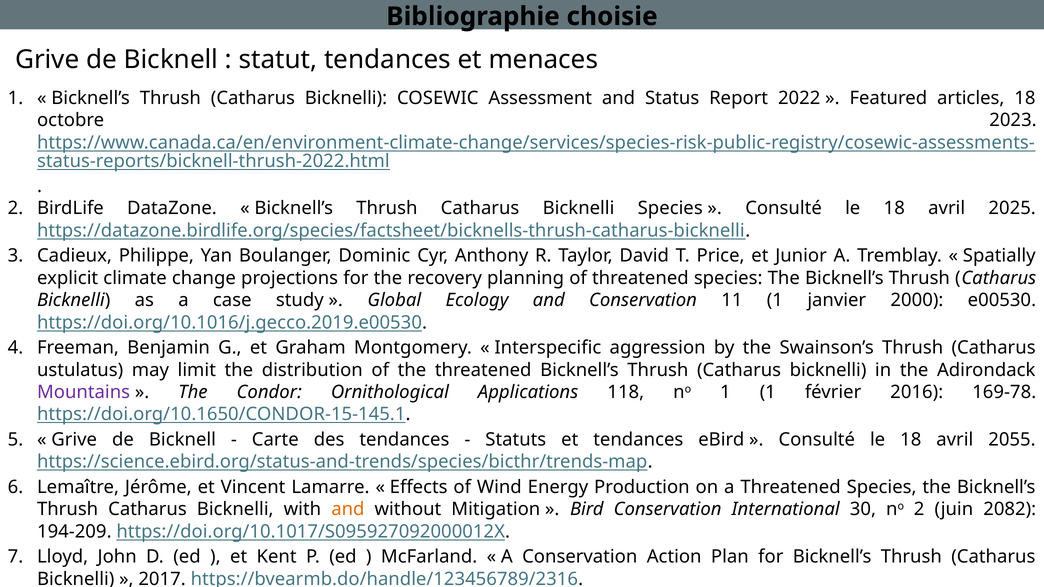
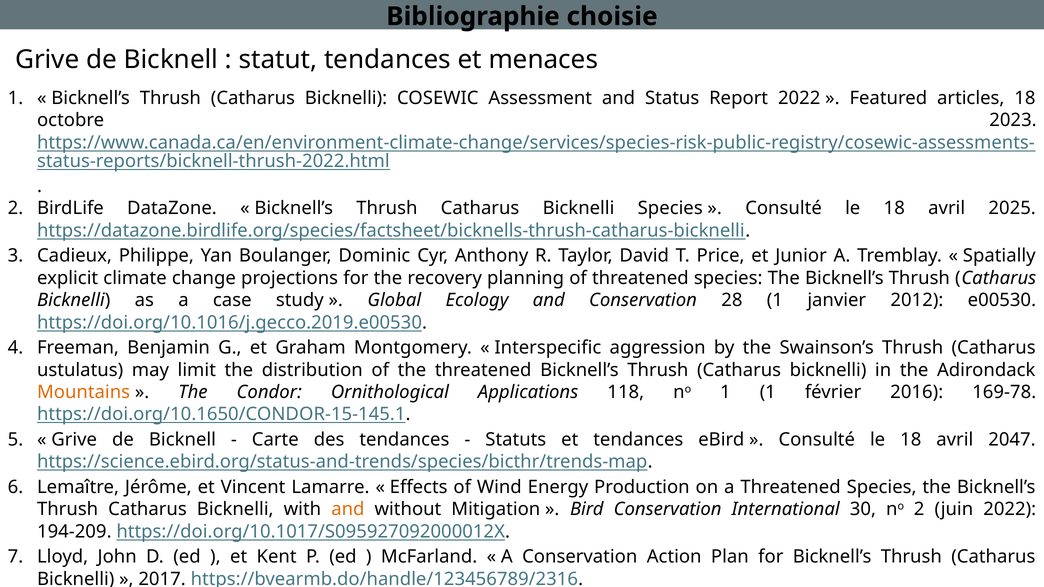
11: 11 -> 28 (732, 300)
2000: 2000 -> 2012 (917, 300)
Mountains colour: purple -> orange (84, 392)
2055: 2055 -> 2047 (1012, 440)
juin 2082: 2082 -> 2022 (1010, 509)
